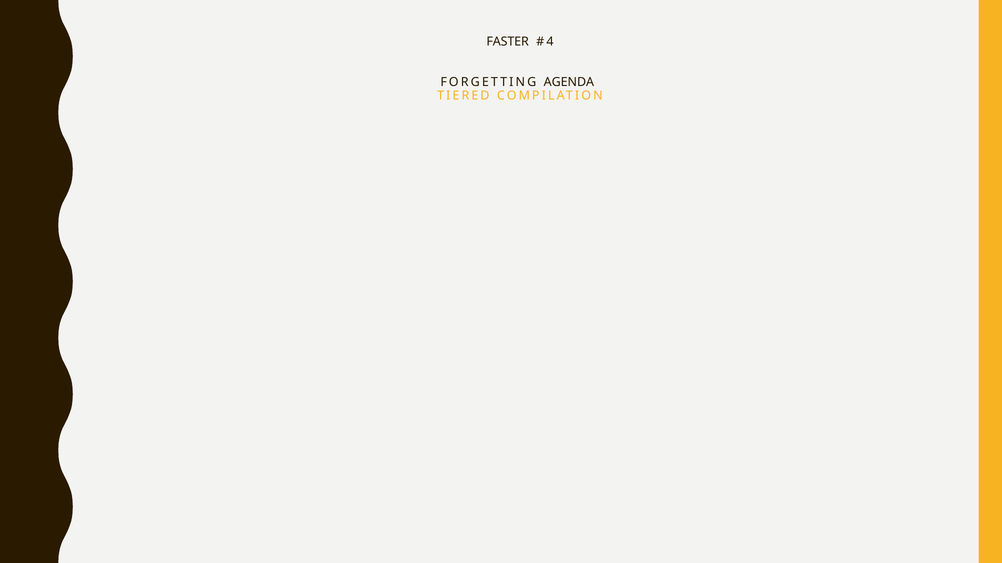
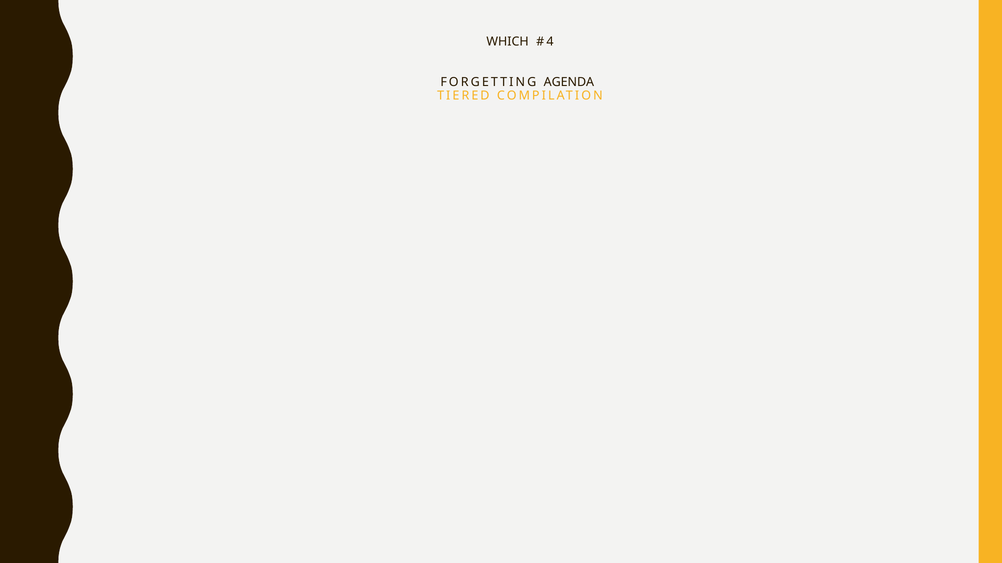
FASTER: FASTER -> WHICH (508, 42)
